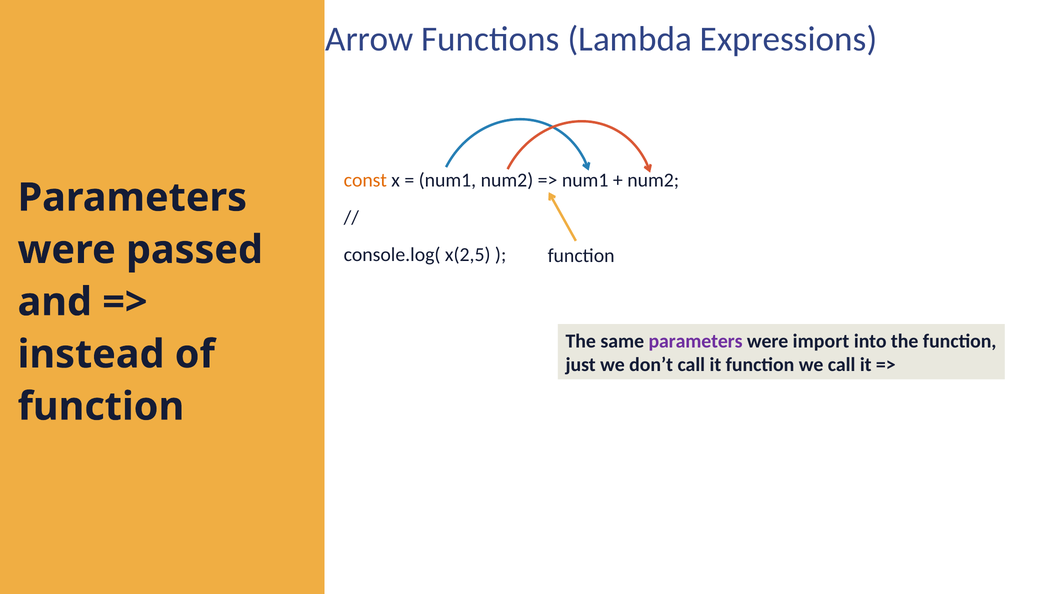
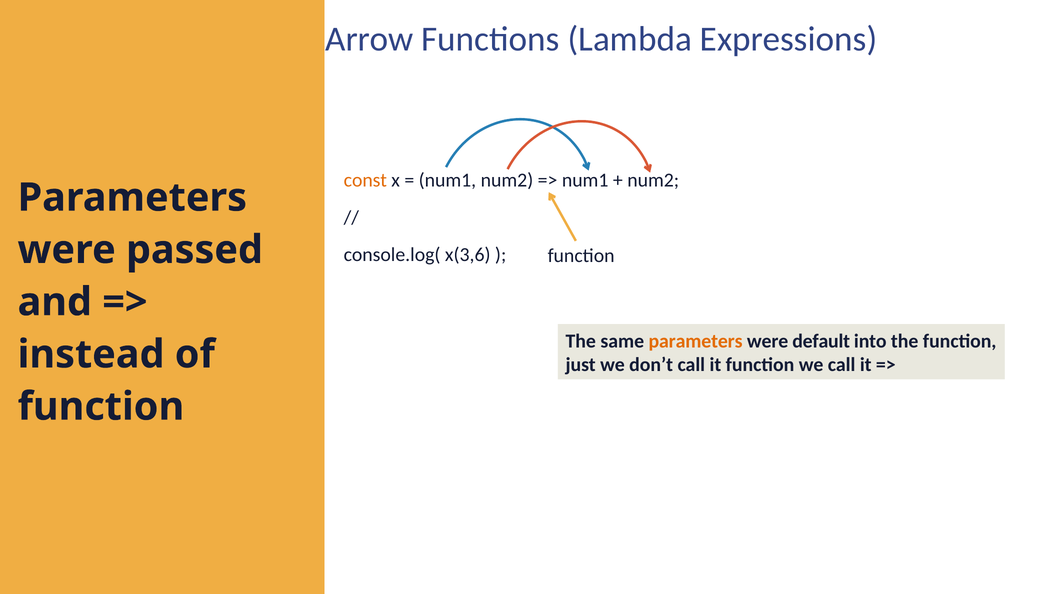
x(2,5: x(2,5 -> x(3,6 (468, 255)
parameters colour: purple -> orange (696, 341)
import: import -> default (821, 341)
